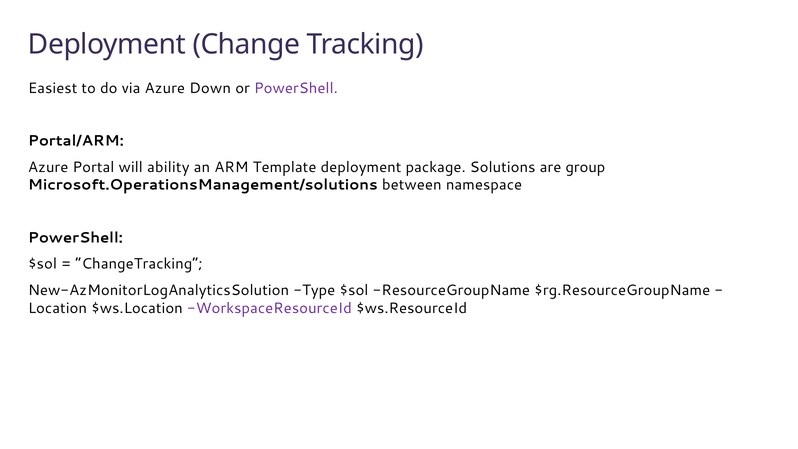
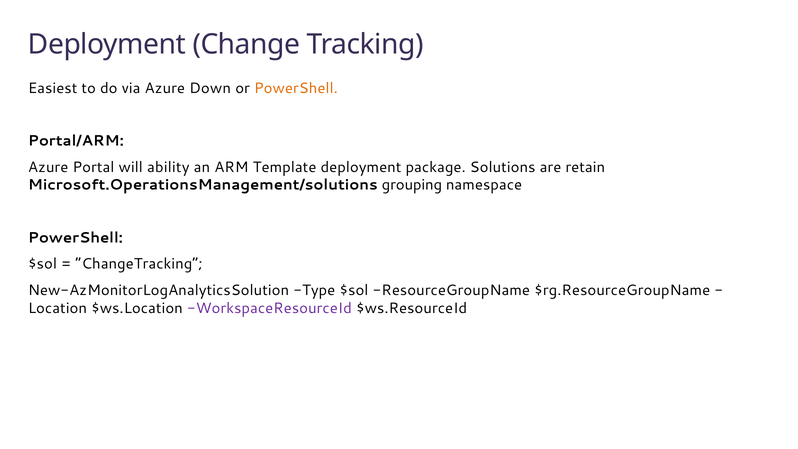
PowerShell colour: purple -> orange (296, 88)
group: group -> retain (585, 167)
between: between -> grouping (412, 185)
